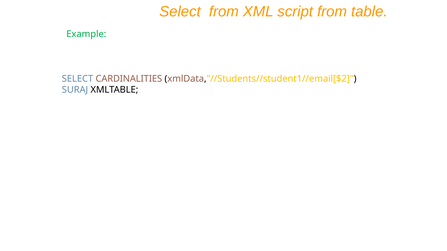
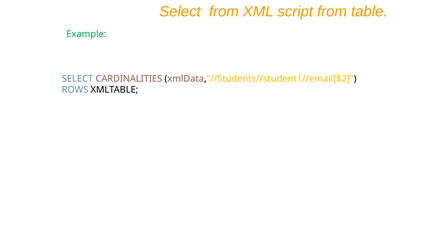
SURAJ: SURAJ -> ROWS (75, 90)
